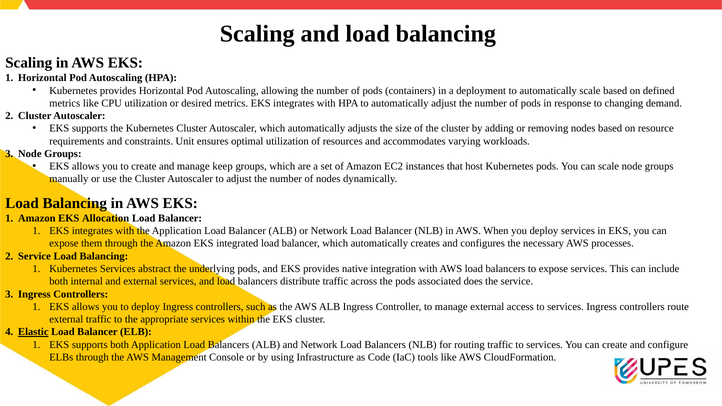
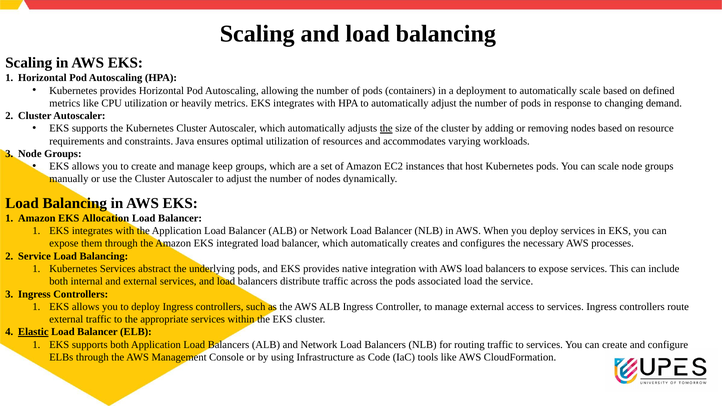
desired: desired -> heavily (197, 103)
the underline: none -> present (386, 129)
Unit: Unit -> Java (185, 141)
associated does: does -> load (473, 281)
